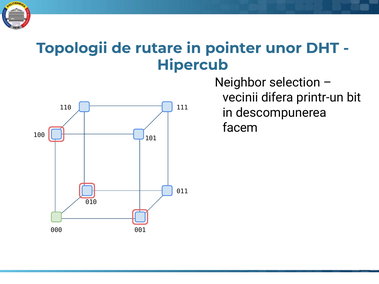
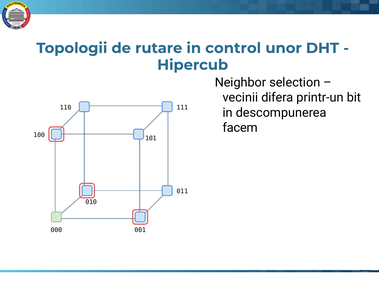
pointer: pointer -> control (233, 48)
